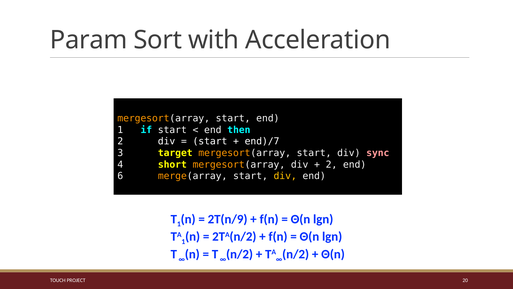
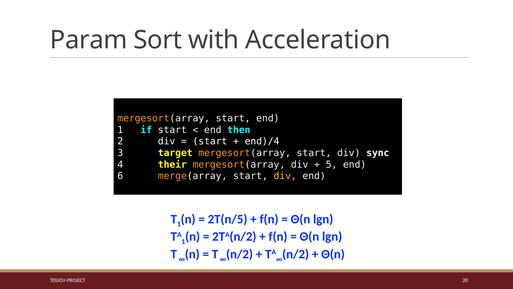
end)/7: end)/7 -> end)/4 (262, 141)
sync colour: pink -> white (378, 153)
short: short -> their (172, 164)
2: 2 -> 5 (331, 164)
2T(n/9: 2T(n/9 -> 2T(n/5 (228, 219)
